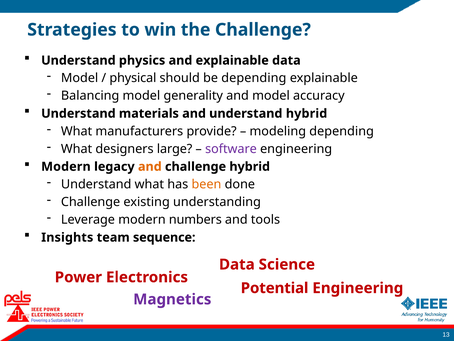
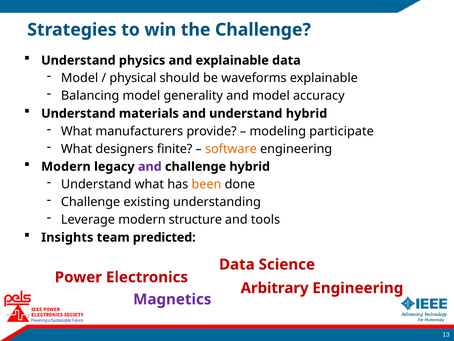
be depending: depending -> waveforms (254, 78)
modeling depending: depending -> participate (342, 131)
large: large -> finite (175, 149)
software colour: purple -> orange (231, 149)
and colour: orange -> purple (150, 166)
numbers: numbers -> structure (195, 219)
sequence: sequence -> predicted (164, 237)
Potential: Potential -> Arbitrary (275, 288)
